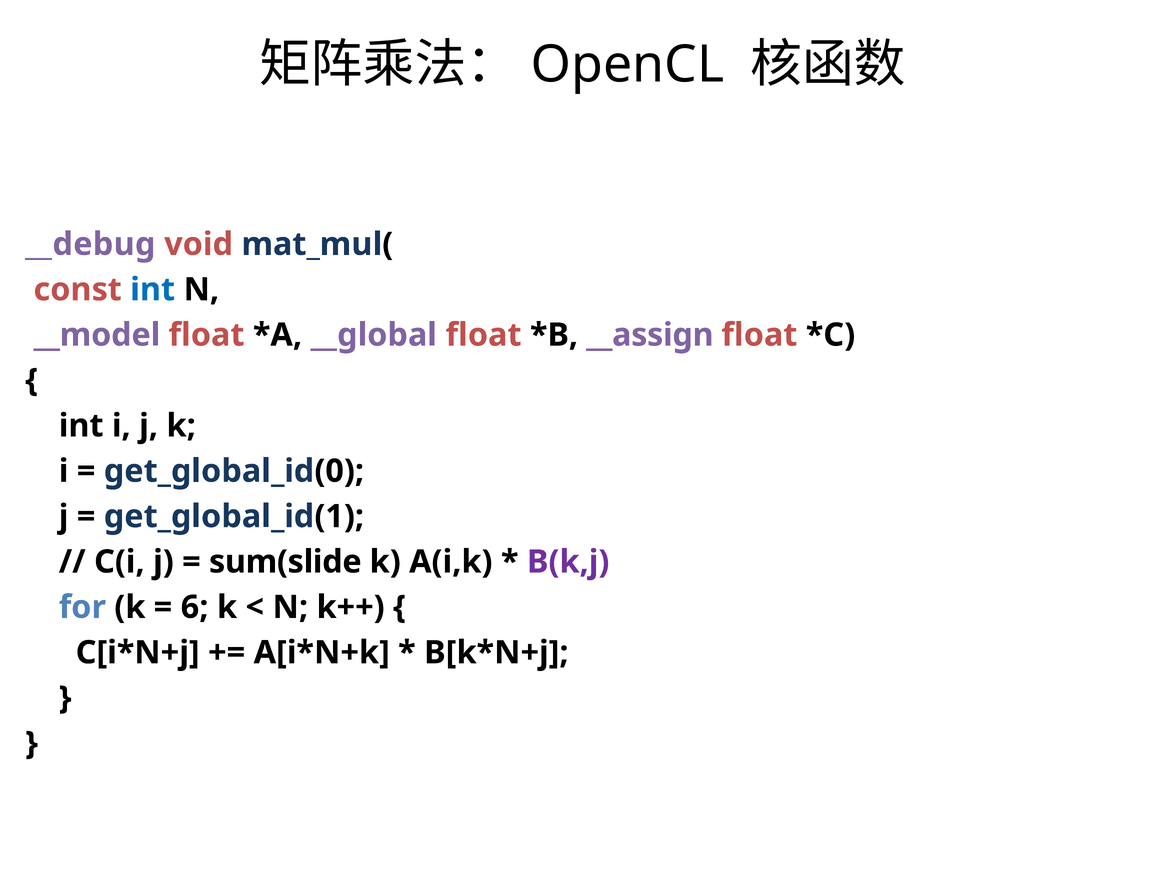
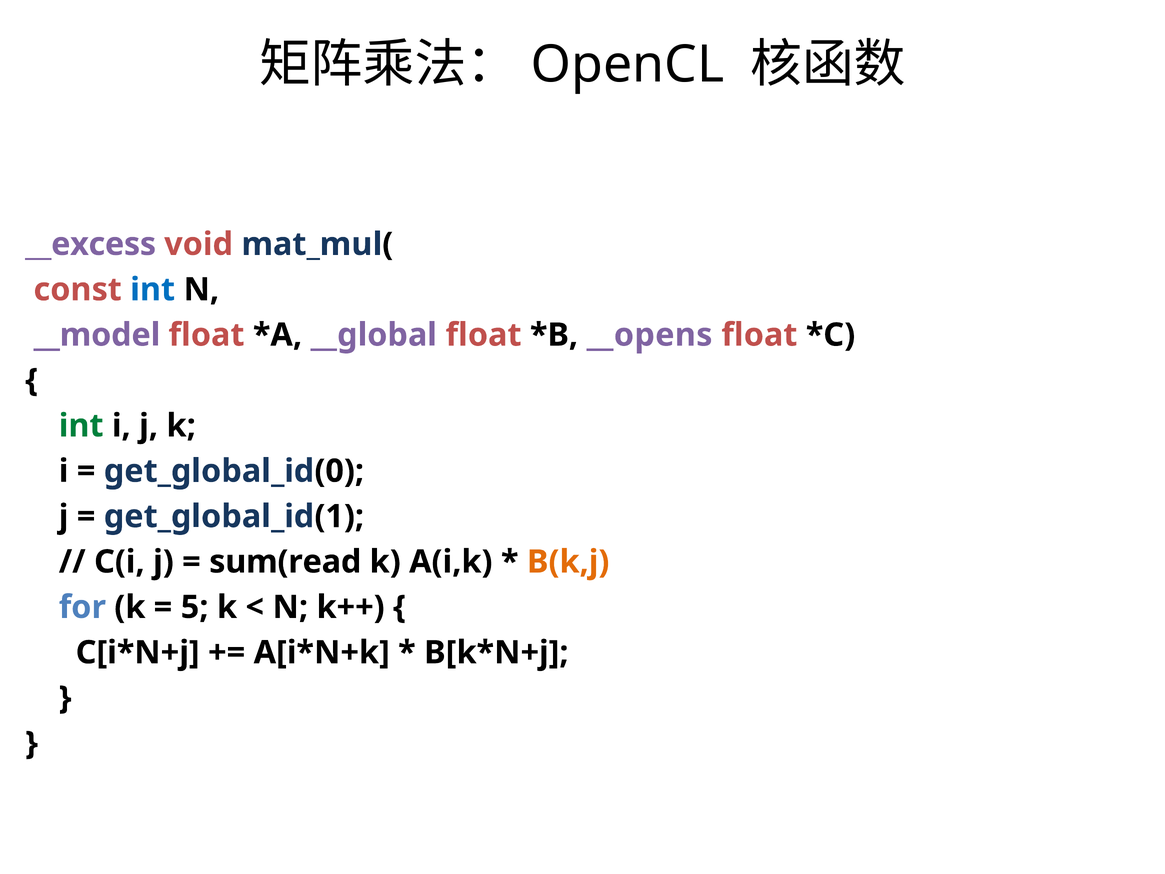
__debug: __debug -> __excess (91, 244)
__assign: __assign -> __opens (650, 335)
int colour: black -> green (81, 426)
sum(slide: sum(slide -> sum(read (285, 562)
B(k,j colour: purple -> orange (568, 562)
6: 6 -> 5 (195, 607)
